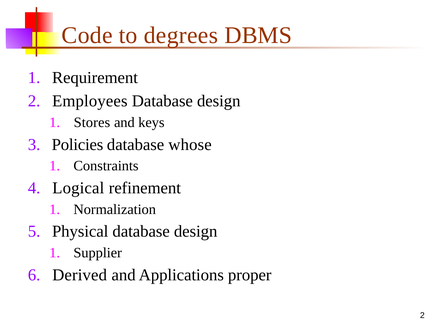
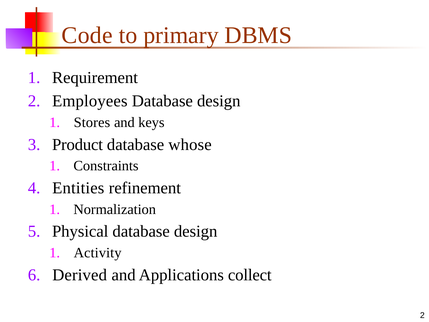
degrees: degrees -> primary (181, 35)
Policies: Policies -> Product (77, 144)
Logical: Logical -> Entities (78, 188)
Supplier: Supplier -> Activity (98, 253)
proper: proper -> collect (250, 275)
